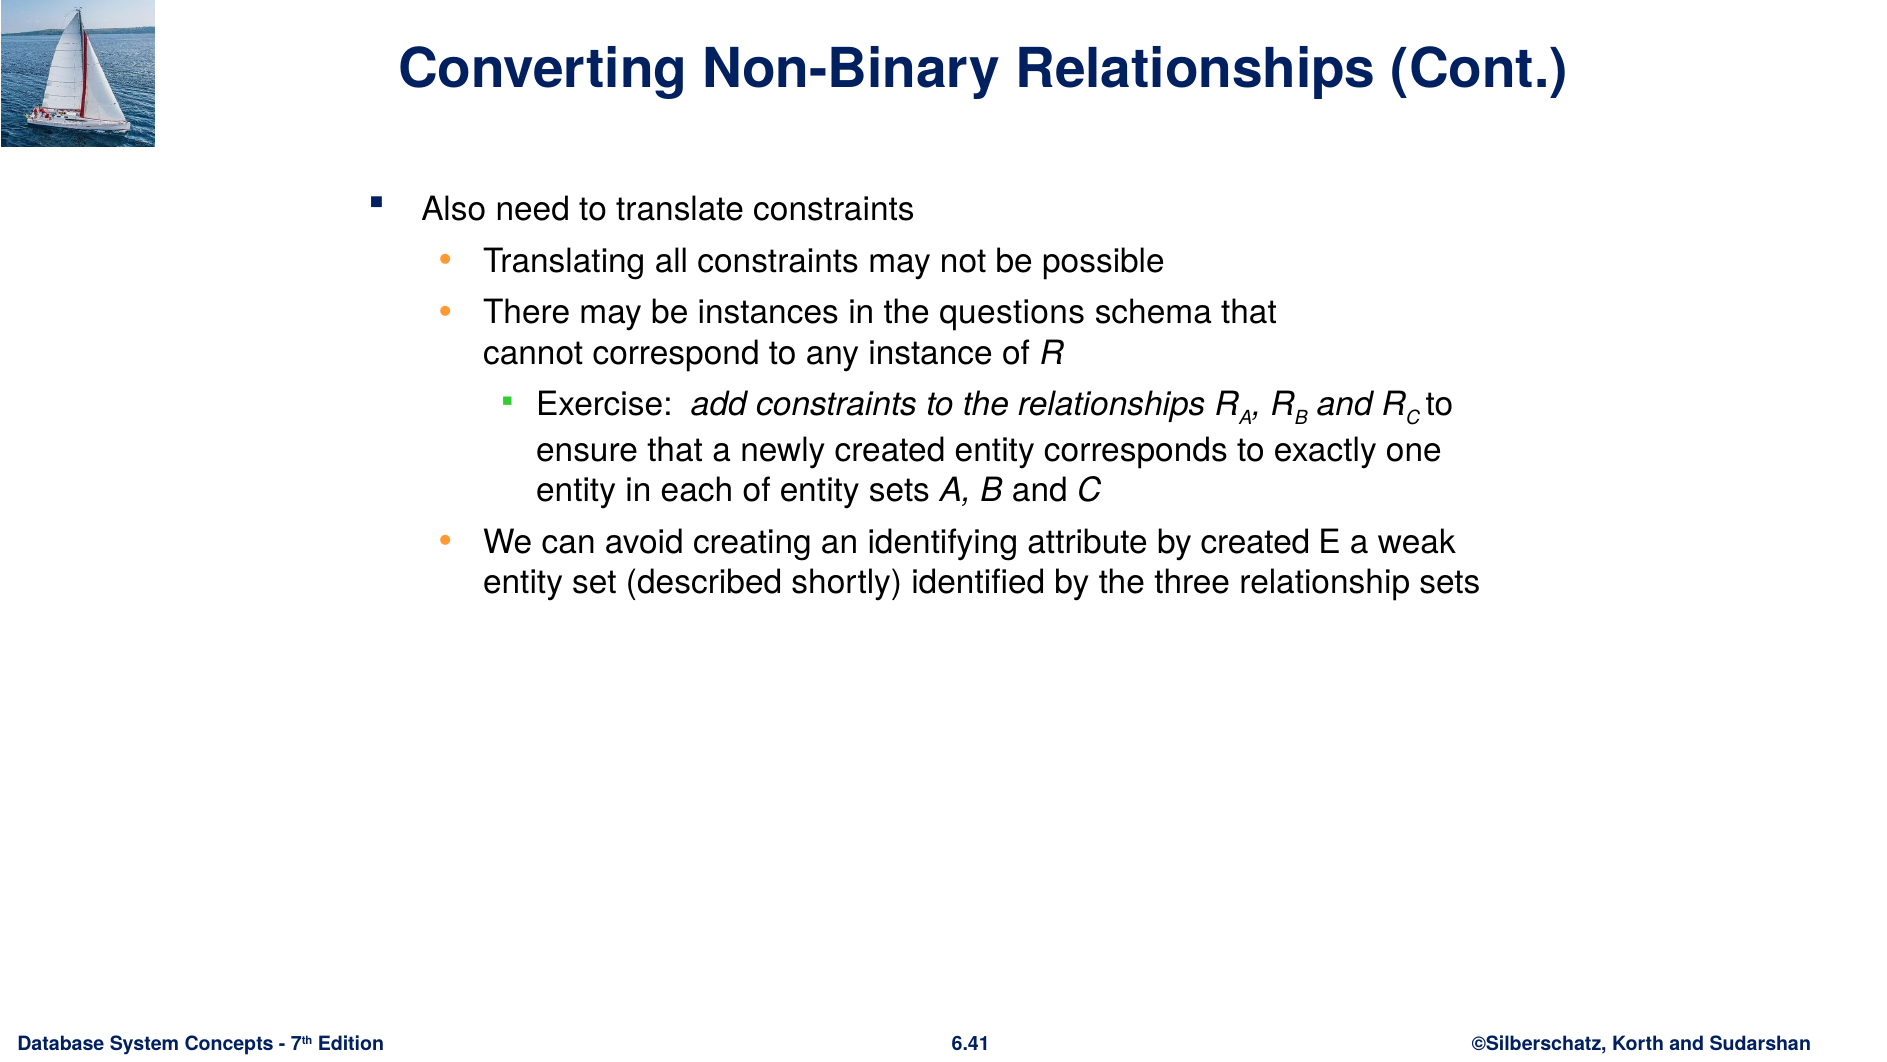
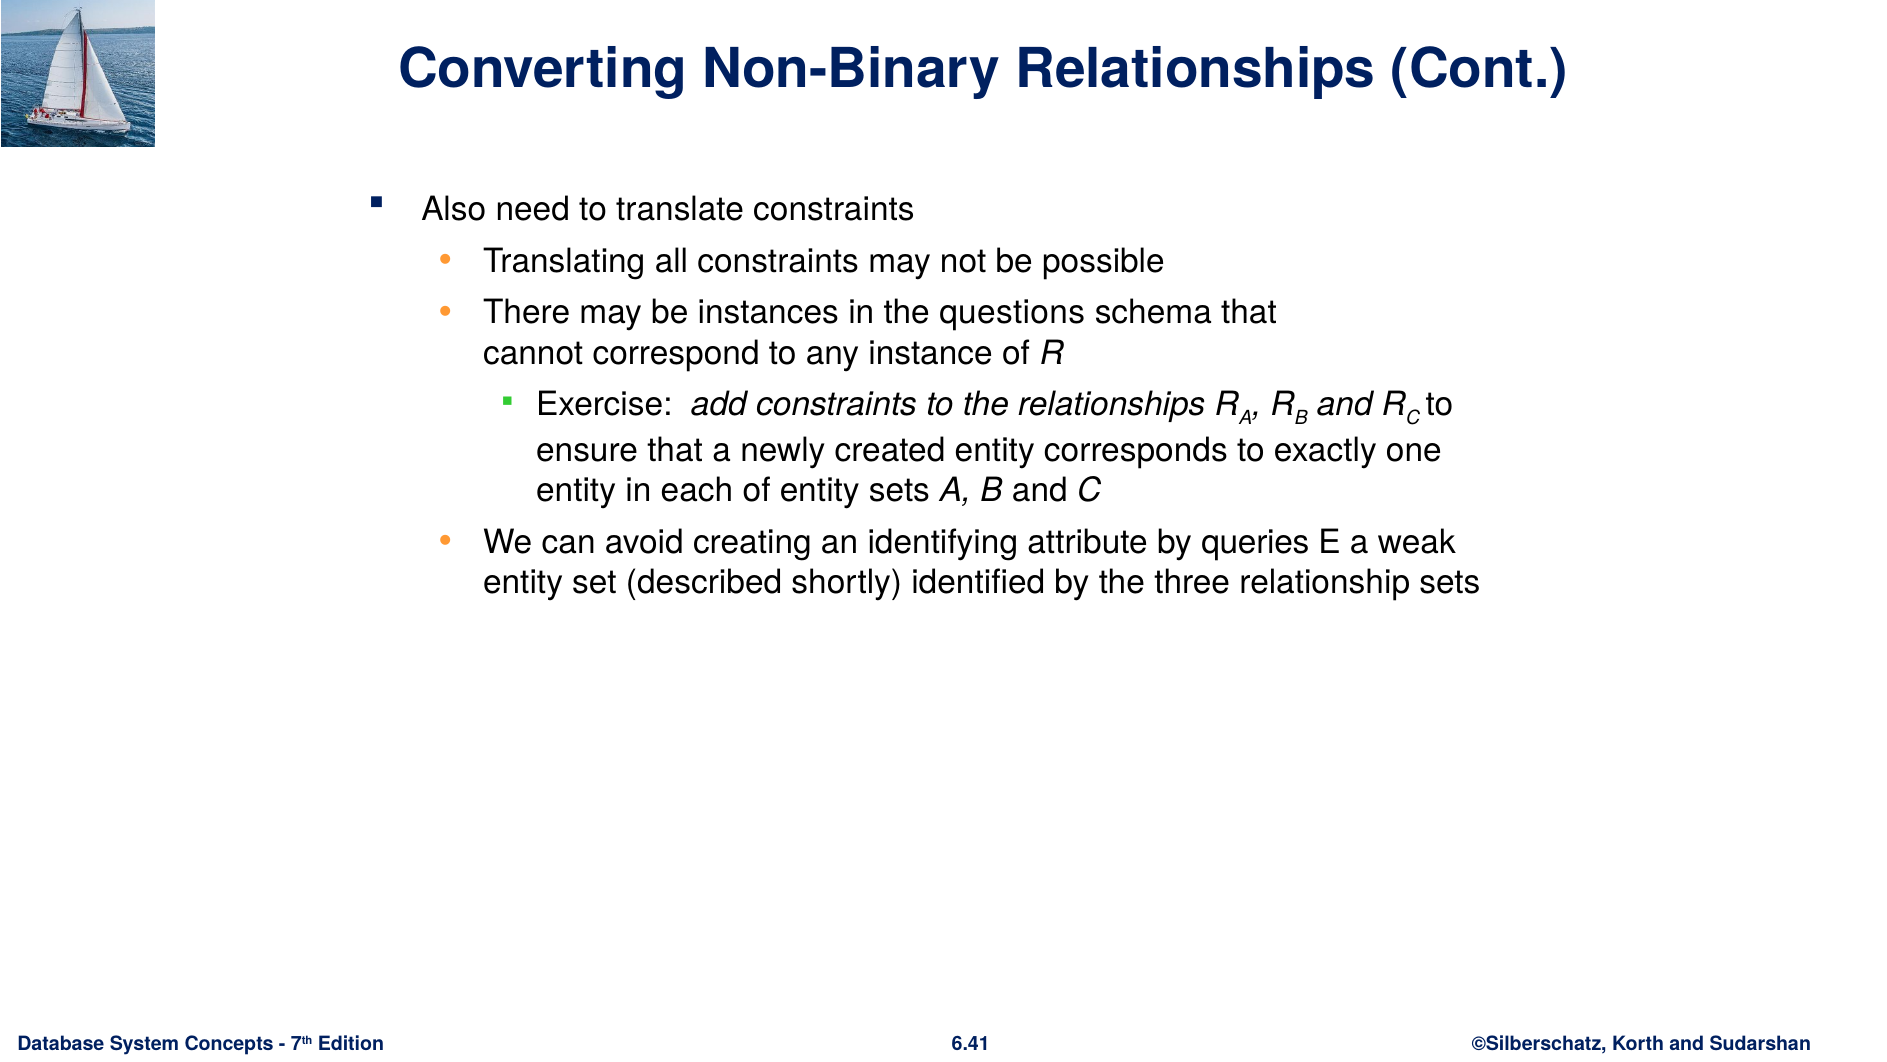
by created: created -> queries (1255, 542)
